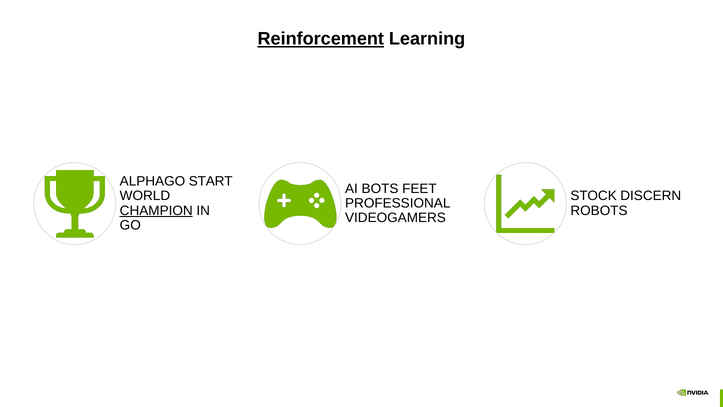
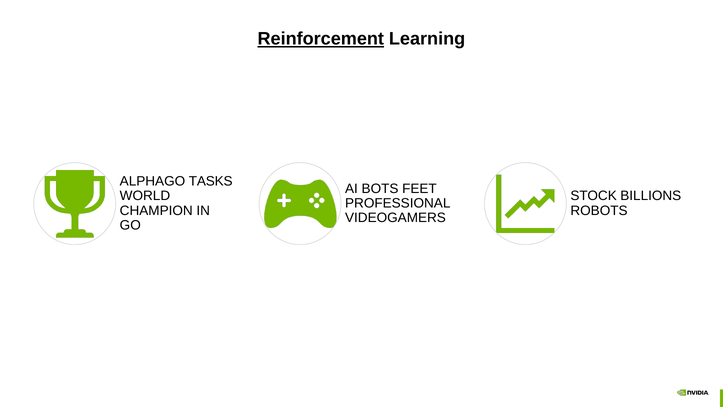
START: START -> TASKS (211, 181)
DISCERN: DISCERN -> BILLIONS (651, 196)
CHAMPION underline: present -> none (156, 210)
